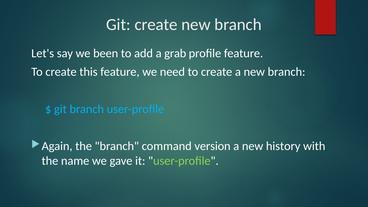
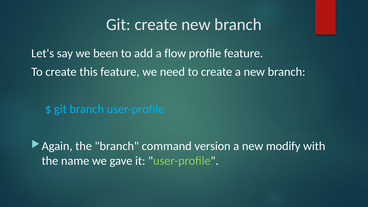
grab: grab -> flow (175, 53)
history: history -> modify (283, 146)
